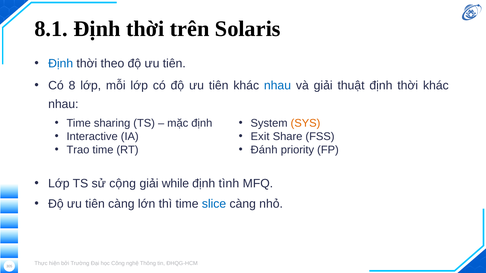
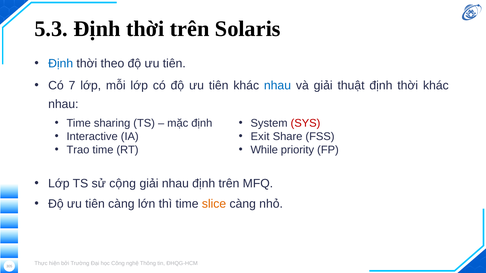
8.1: 8.1 -> 5.3 (51, 29)
8: 8 -> 7 (72, 85)
SYS colour: orange -> red (305, 123)
Đánh: Đánh -> While (264, 150)
giải while: while -> nhau (175, 184)
định tình: tình -> trên (229, 184)
slice colour: blue -> orange (214, 204)
